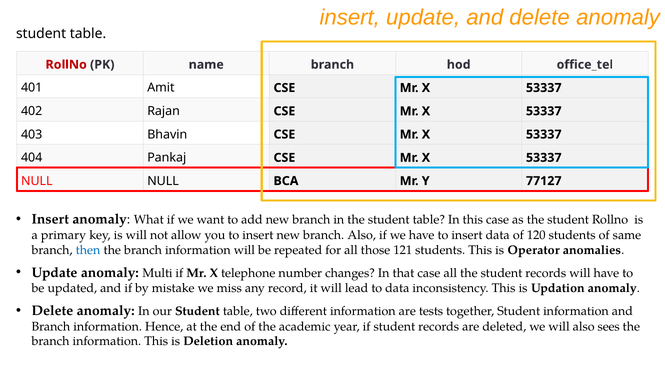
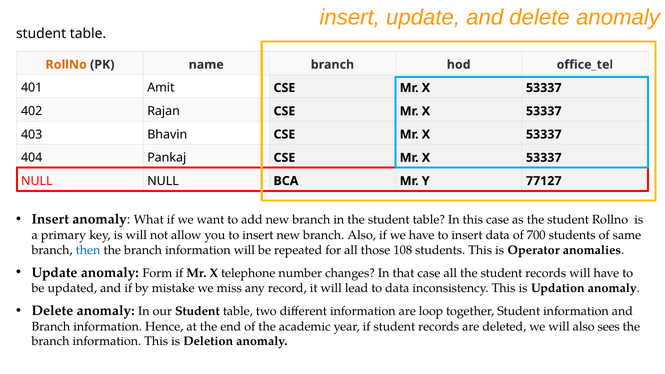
RollNo colour: red -> orange (66, 65)
120: 120 -> 700 (536, 235)
121: 121 -> 108 (403, 250)
Multi: Multi -> Form (157, 273)
tests: tests -> loop (431, 311)
